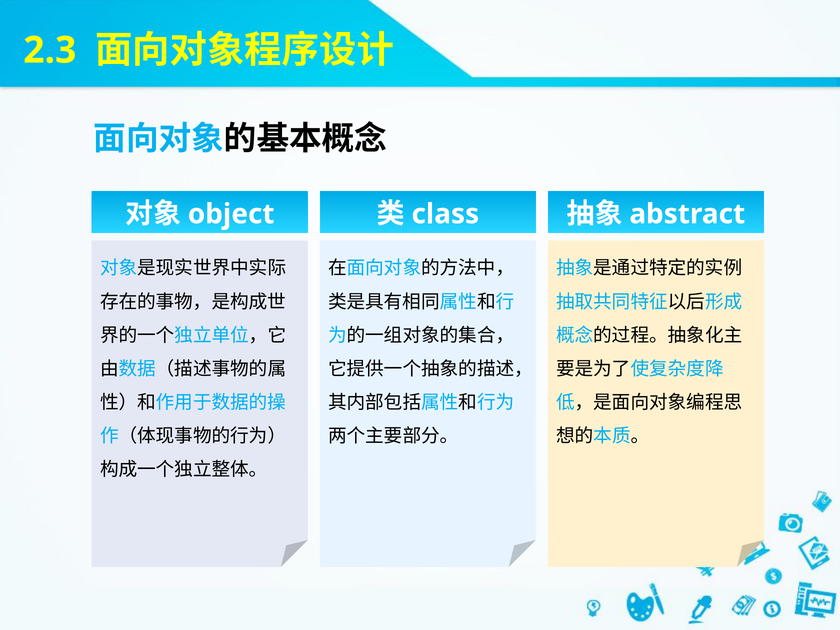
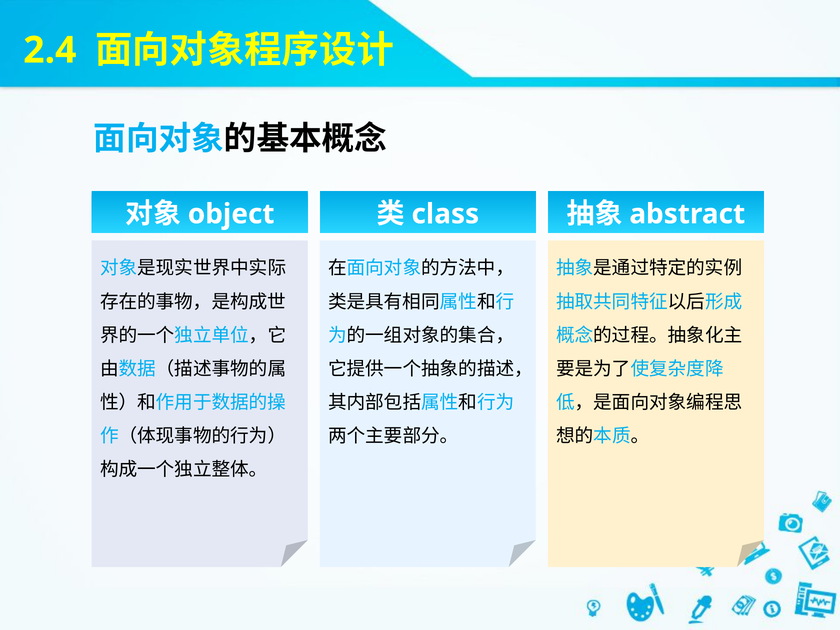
2.3: 2.3 -> 2.4 (50, 50)
